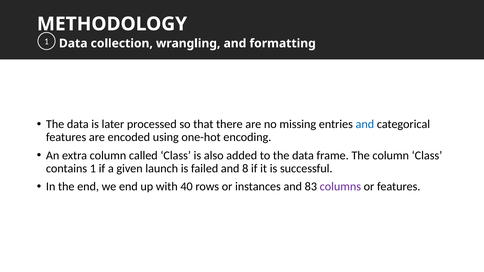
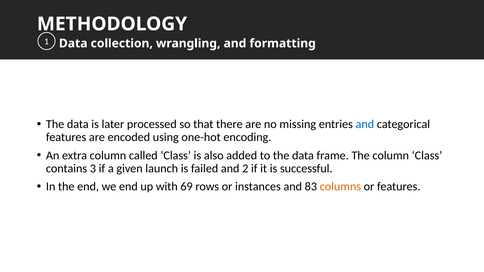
contains 1: 1 -> 3 (93, 169)
8: 8 -> 2 (245, 169)
40: 40 -> 69 (187, 187)
columns colour: purple -> orange (340, 187)
